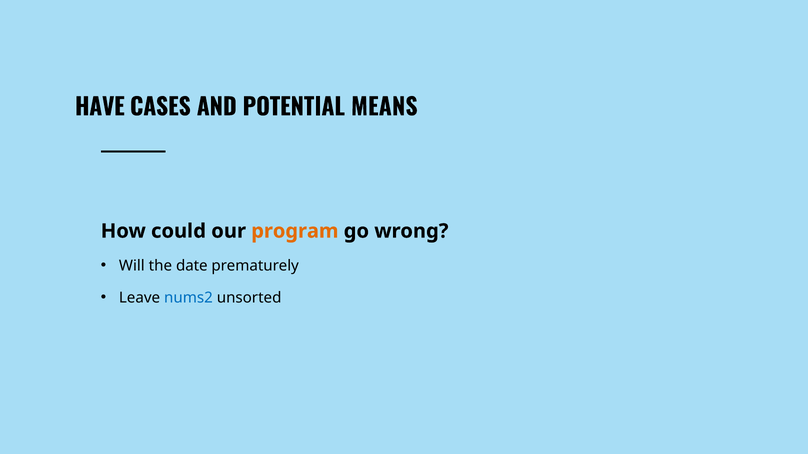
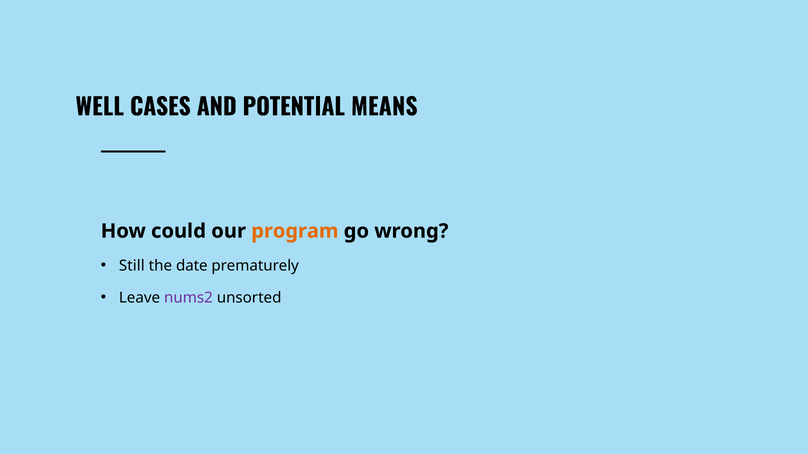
HAVE: HAVE -> WELL (100, 108)
Will: Will -> Still (132, 266)
nums2 colour: blue -> purple (188, 298)
